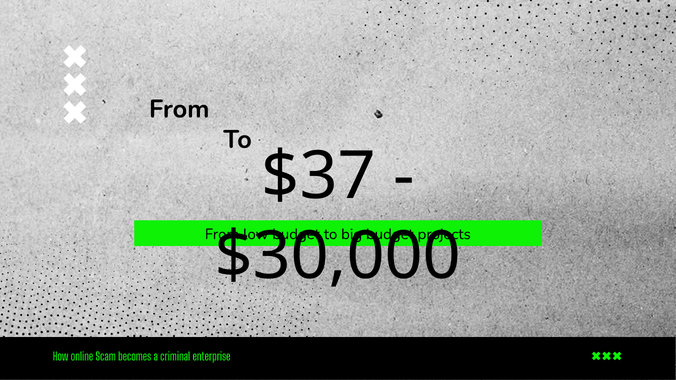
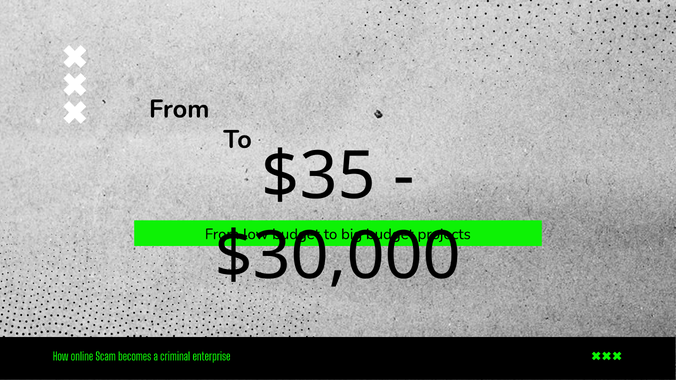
$37: $37 -> $35 (319, 176)
